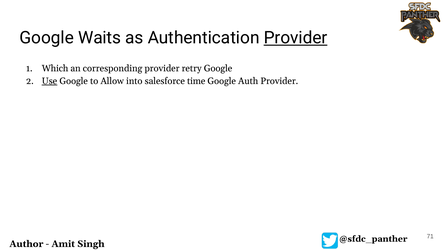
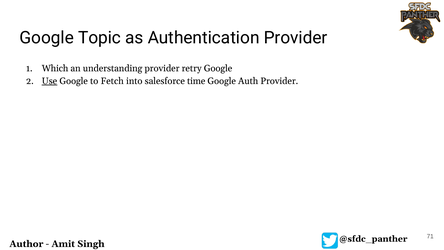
Waits: Waits -> Topic (100, 38)
Provider underline: present -> none (296, 38)
corresponding: corresponding -> understanding (113, 68)
Allow: Allow -> Fetch (112, 81)
